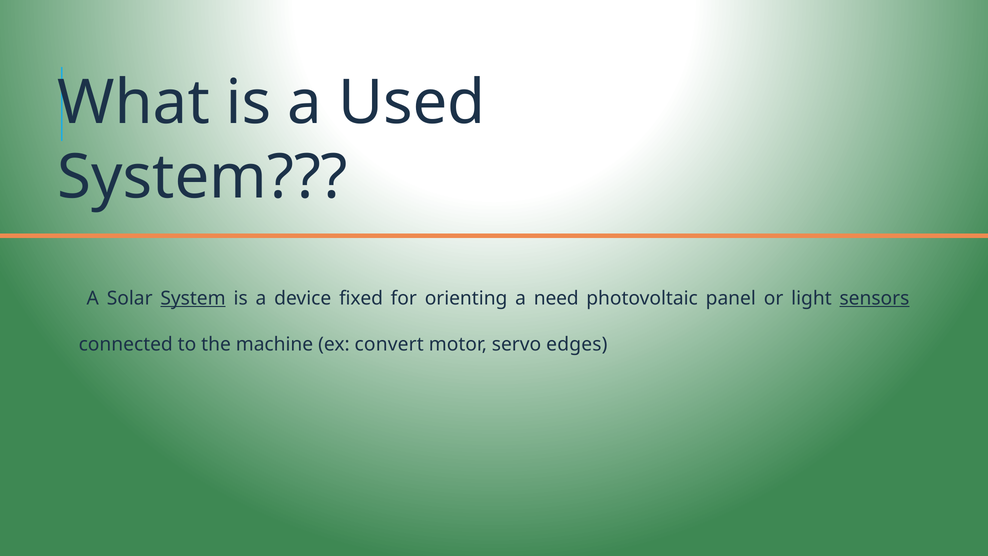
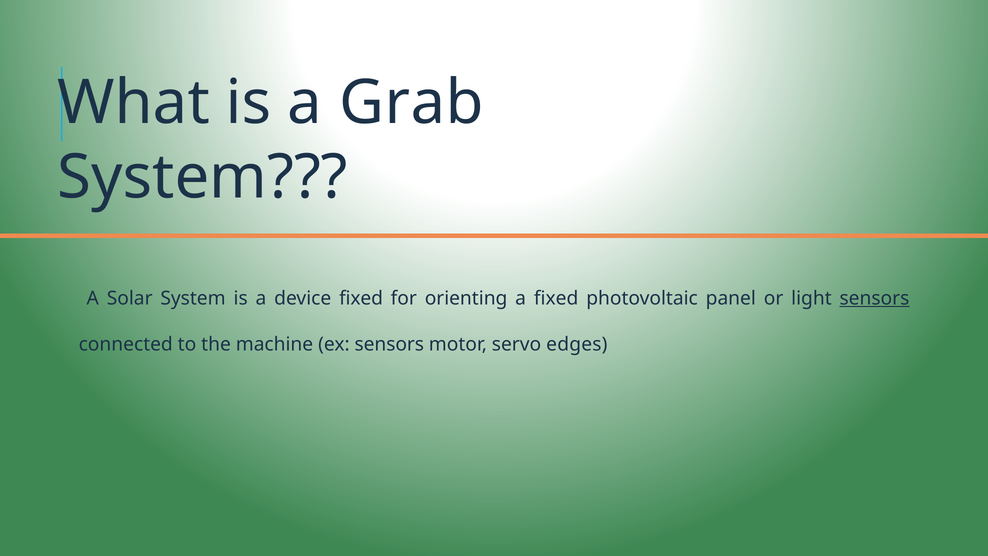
Used: Used -> Grab (411, 103)
System underline: present -> none (193, 298)
a need: need -> fixed (556, 298)
ex convert: convert -> sensors (389, 344)
